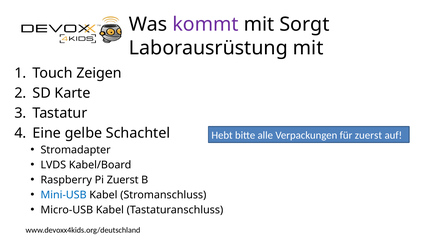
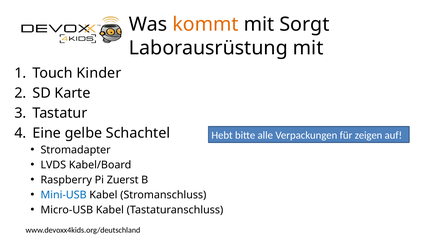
kommt colour: purple -> orange (206, 24)
Zeigen: Zeigen -> Kinder (99, 73)
für zuerst: zuerst -> zeigen (369, 135)
